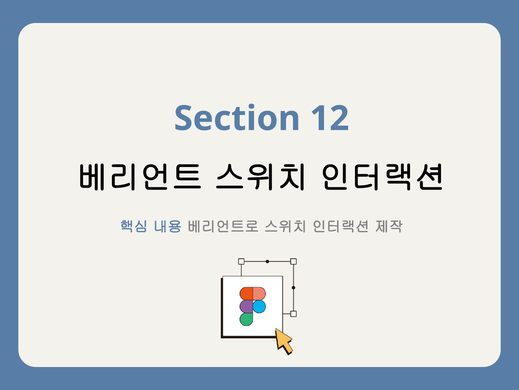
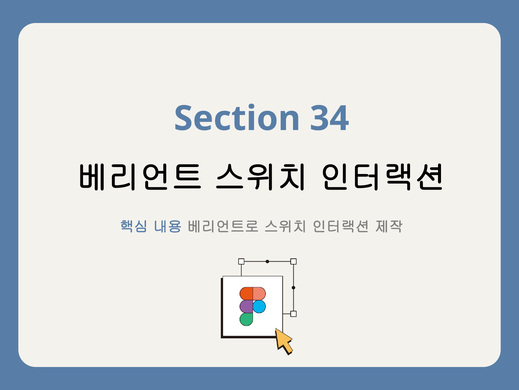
12: 12 -> 34 (329, 118)
